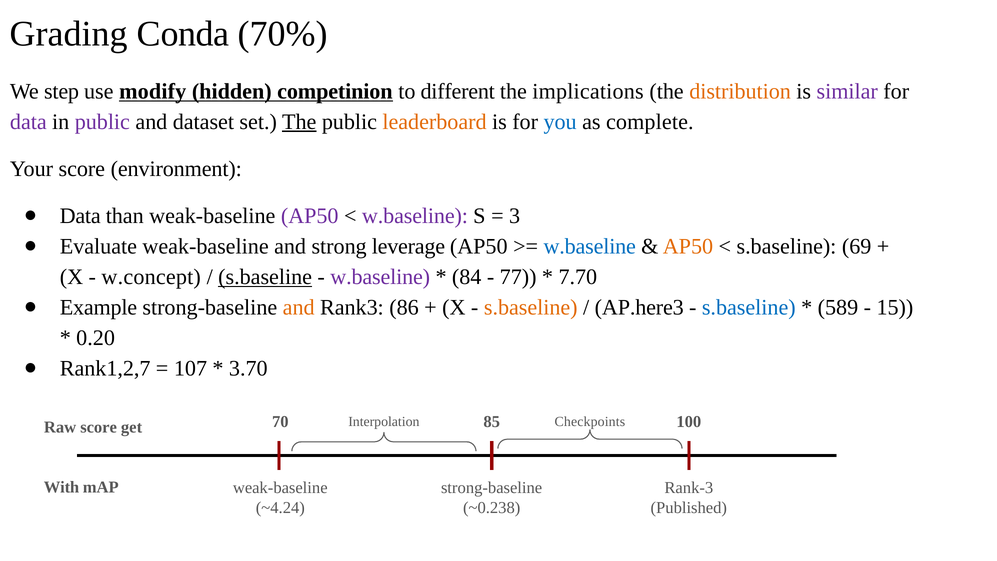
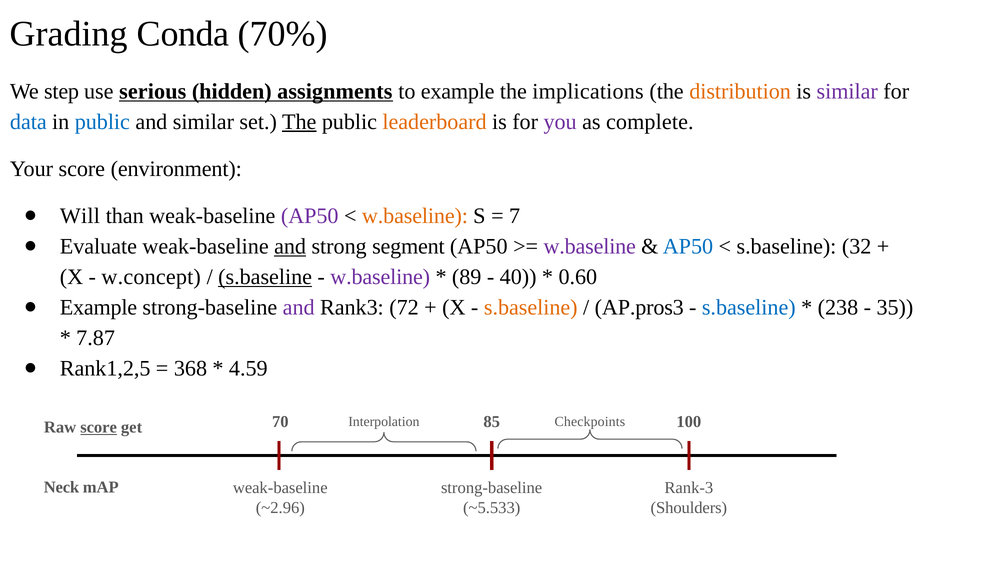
modify: modify -> serious (153, 91)
competinion: competinion -> assignments (335, 91)
to different: different -> example (458, 91)
data colour: purple -> blue (28, 122)
public colour: purple -> blue (102, 122)
and dataset: dataset -> similar (203, 122)
you colour: blue -> purple (560, 122)
Data: Data -> Will (80, 216)
w.baseline colour: purple -> orange (415, 216)
3: 3 -> 7 (515, 216)
and underline: none -> present (290, 246)
leverage: leverage -> segment (408, 246)
w.baseline colour: blue -> purple (590, 246)
AP50 colour: orange -> blue (688, 246)
69: 69 -> 32 (857, 246)
84: 84 -> 89 (467, 277)
77: 77 -> 40 (518, 277)
7.70: 7.70 -> 0.60 (578, 277)
and colour: orange -> purple (299, 307)
86: 86 -> 72 (404, 307)
AP.here3: AP.here3 -> AP.pros3 (639, 307)
589: 589 -> 238 (838, 307)
15: 15 -> 35 (895, 307)
0.20: 0.20 -> 7.87 (96, 338)
Rank1,2,7: Rank1,2,7 -> Rank1,2,5 (105, 368)
107: 107 -> 368 (191, 368)
3.70: 3.70 -> 4.59 (248, 368)
score underline: none -> present (99, 427)
With: With -> Neck (61, 487)
~4.24: ~4.24 -> ~2.96 (280, 508)
~0.238: ~0.238 -> ~5.533 (492, 508)
Published: Published -> Shoulders (689, 508)
